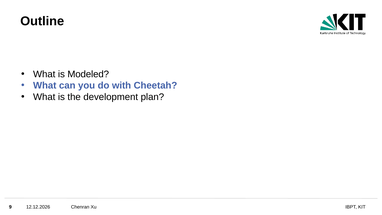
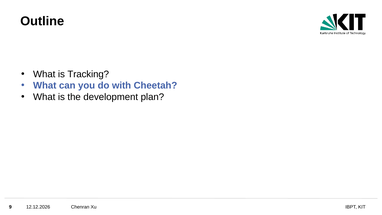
Modeled: Modeled -> Tracking (88, 74)
